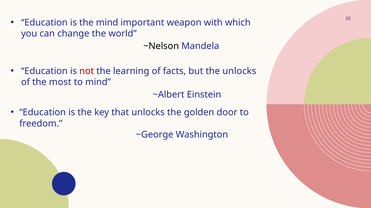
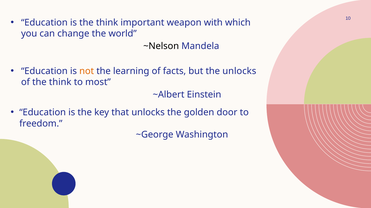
is the mind: mind -> think (107, 23)
not colour: red -> orange (87, 71)
of the most: most -> think (60, 82)
to mind: mind -> most (98, 82)
